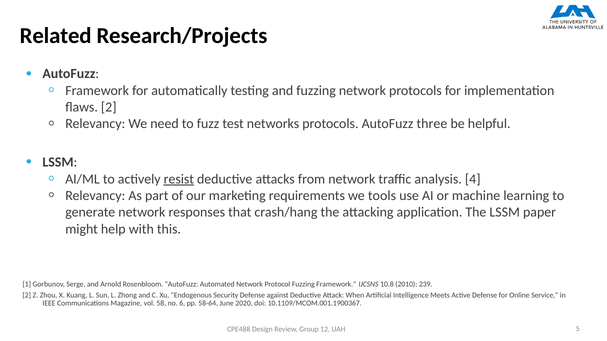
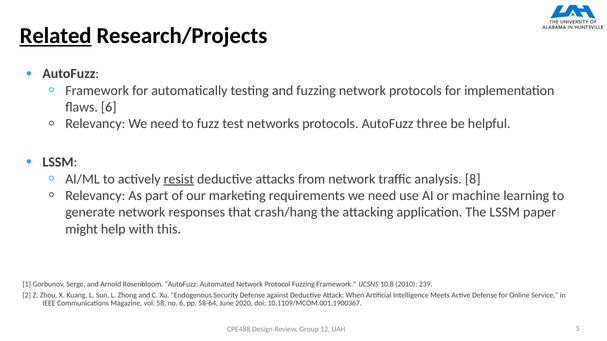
Related underline: none -> present (56, 36)
flaws 2: 2 -> 6 (109, 107)
4: 4 -> 8 (473, 179)
requirements we tools: tools -> need (382, 196)
